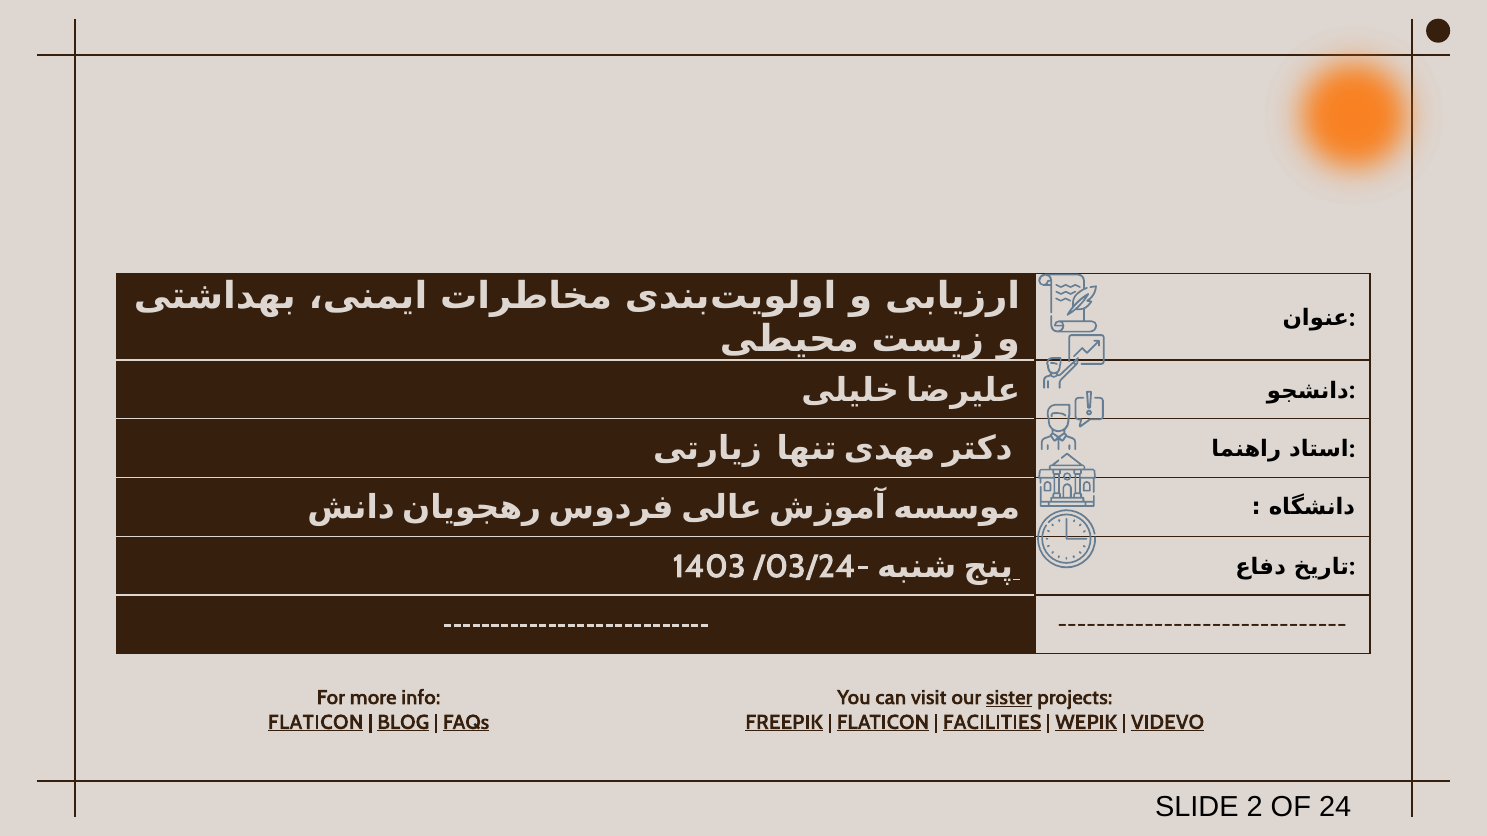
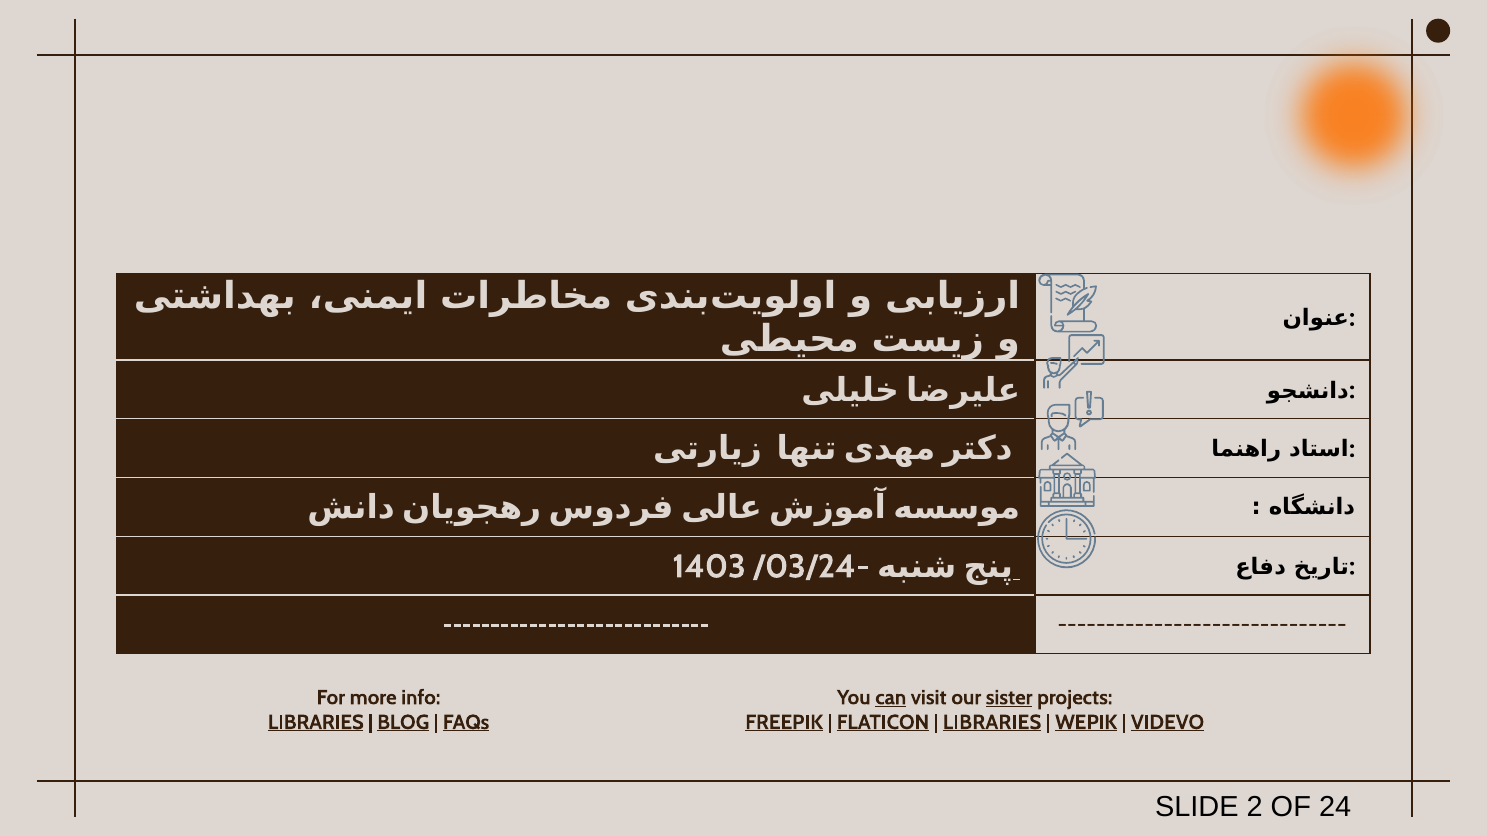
can underline: none -> present (891, 698)
FLATICON: FLATICON -> LIBRARIES (316, 723)
FACILITIES: FACILITIES -> LIBRARIES (992, 723)
